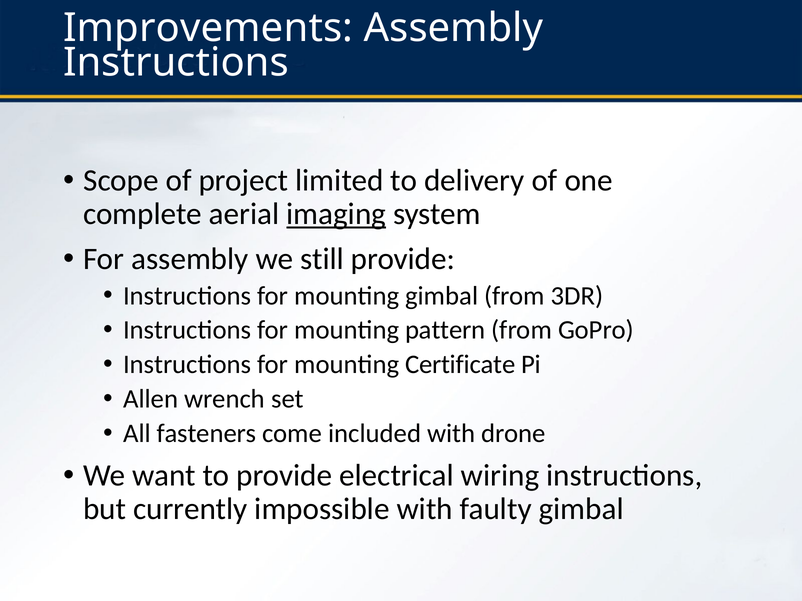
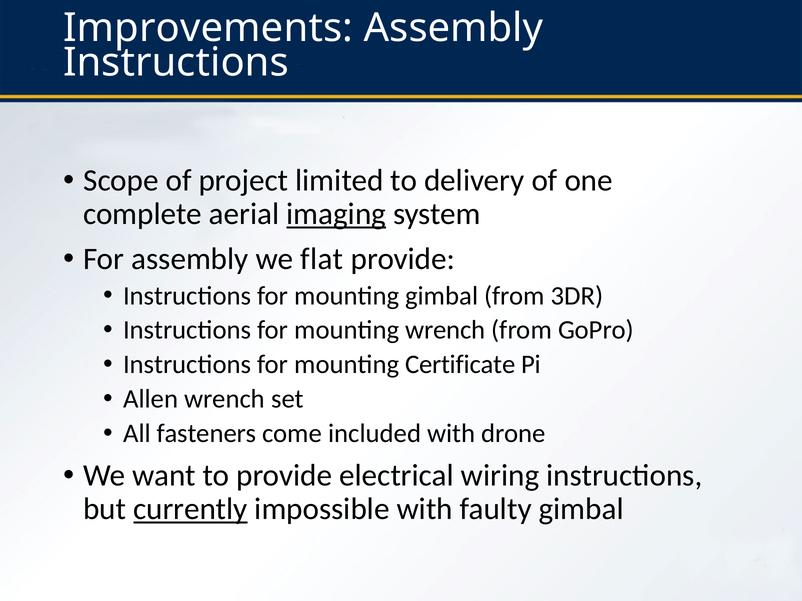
still: still -> flat (322, 259)
mounting pattern: pattern -> wrench (445, 330)
currently underline: none -> present (190, 510)
